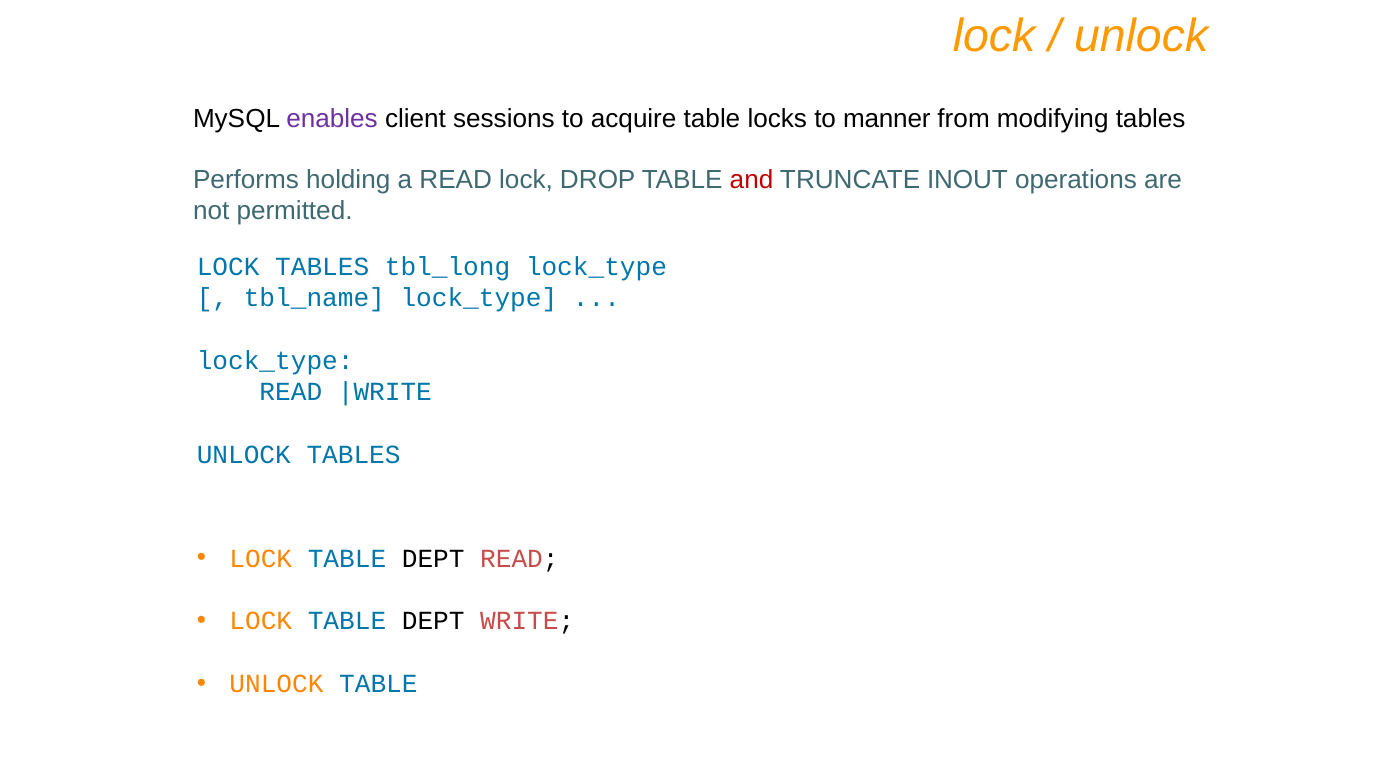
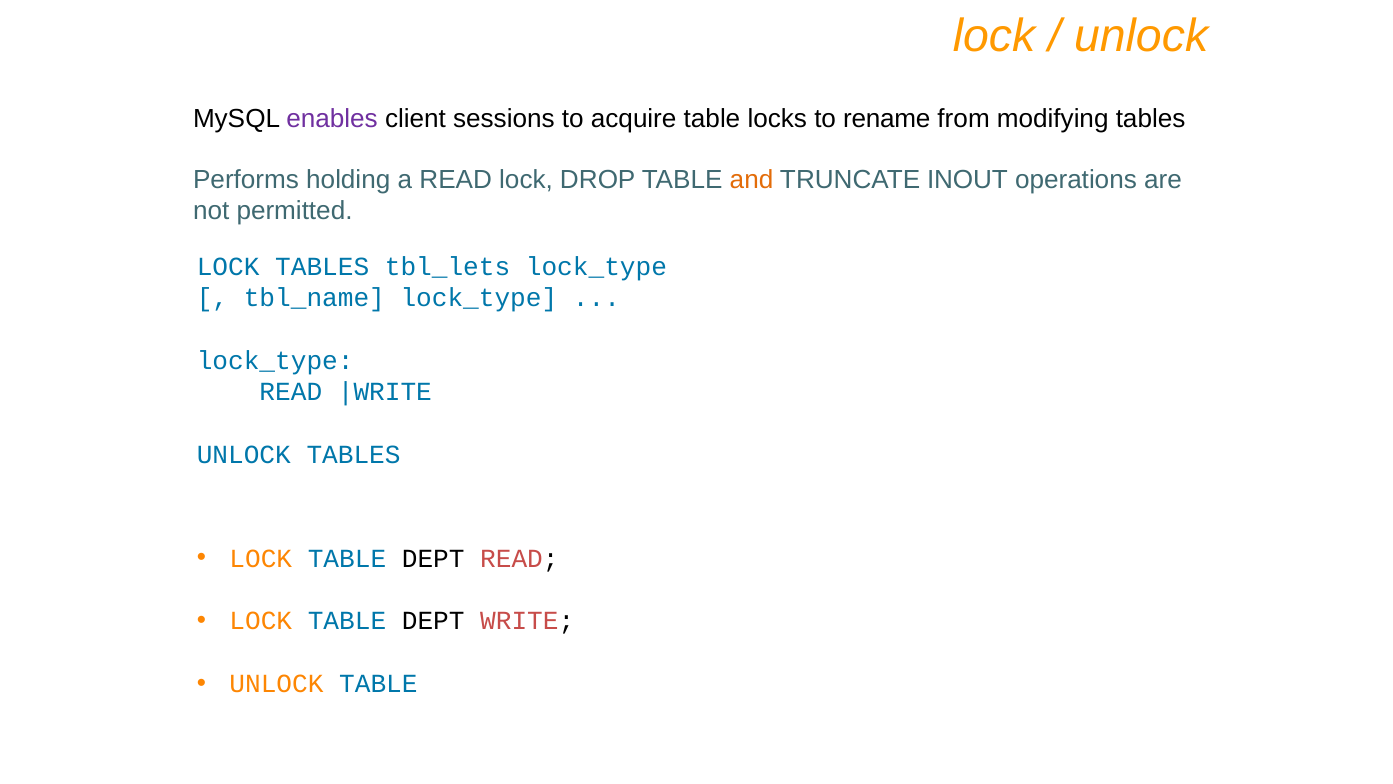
manner: manner -> rename (887, 118)
and colour: red -> orange (752, 179)
tbl_long: tbl_long -> tbl_lets (448, 266)
